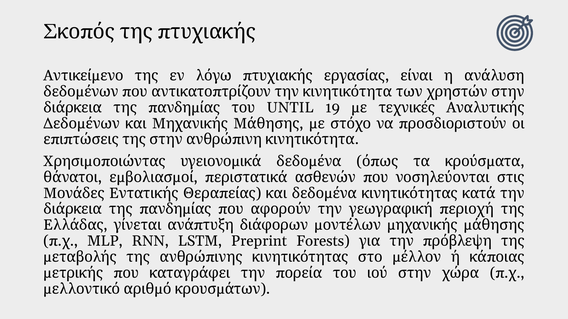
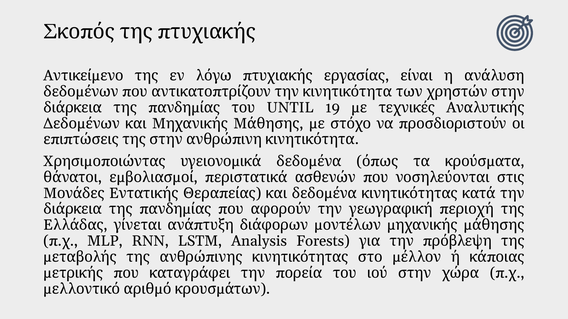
Preprint: Preprint -> Analysis (259, 241)
